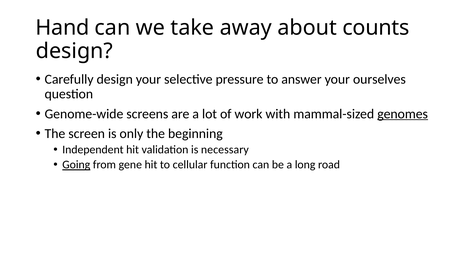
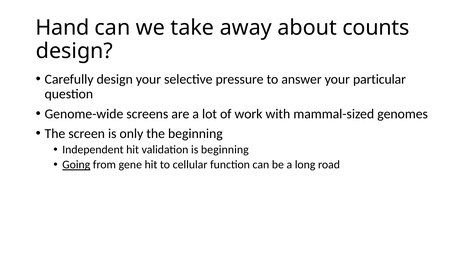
ourselves: ourselves -> particular (379, 79)
genomes underline: present -> none (403, 114)
is necessary: necessary -> beginning (225, 150)
